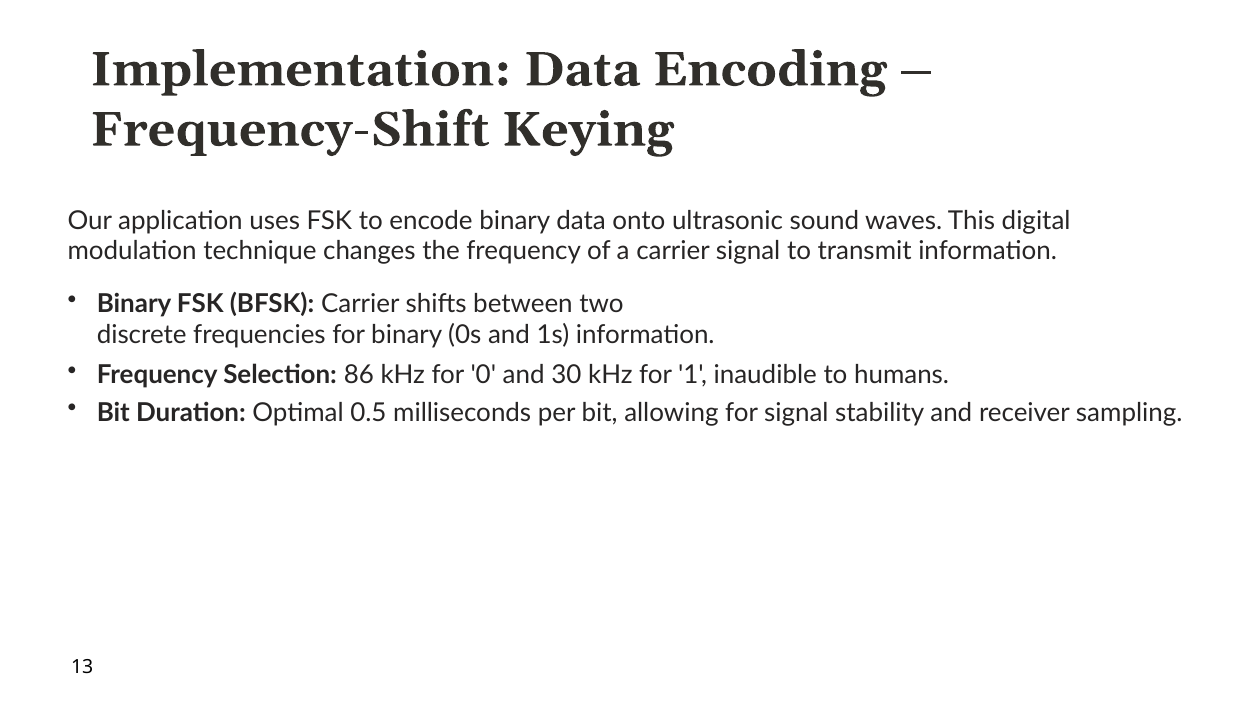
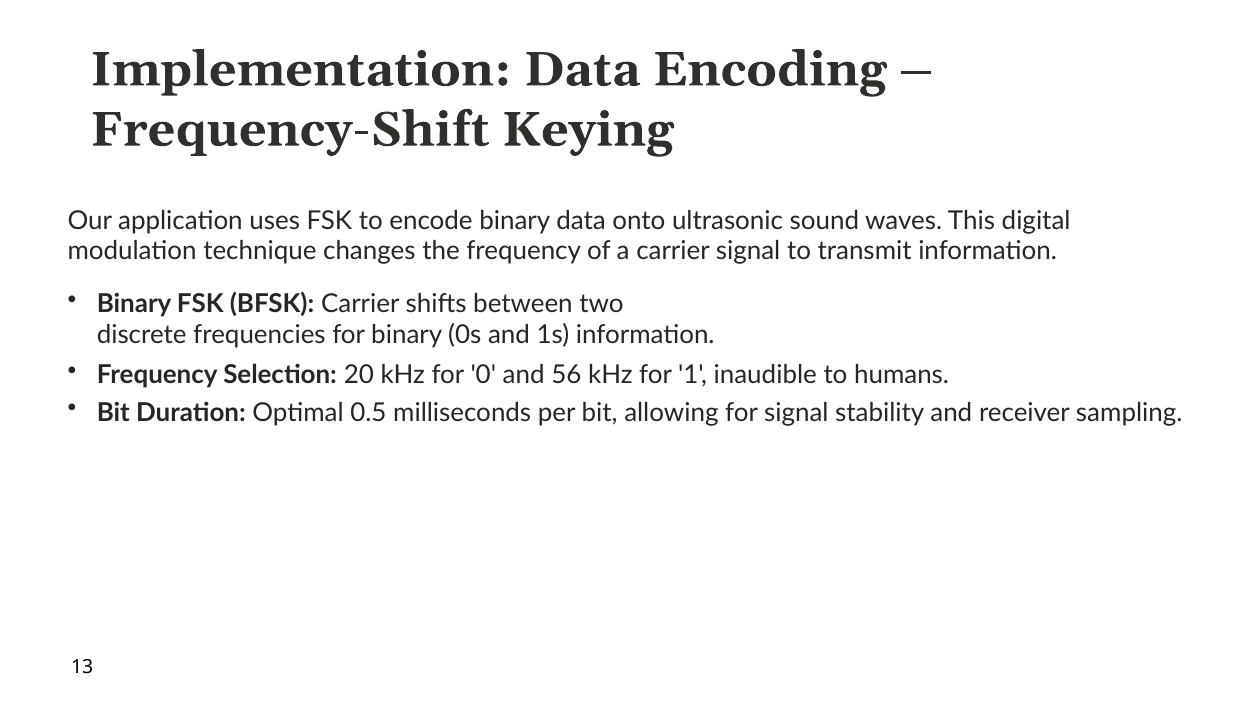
86: 86 -> 20 (359, 375)
30: 30 -> 56 (566, 375)
